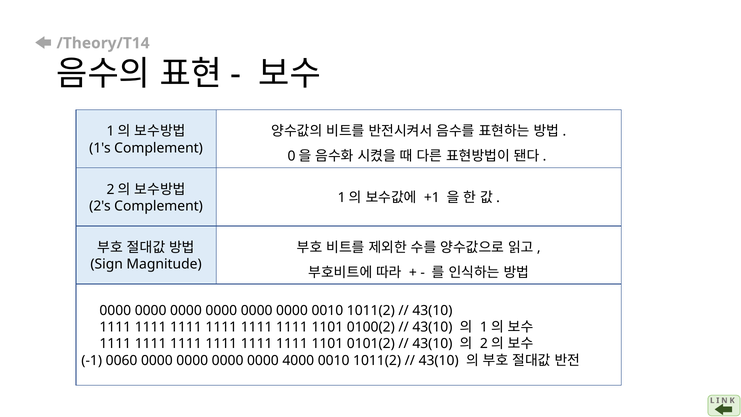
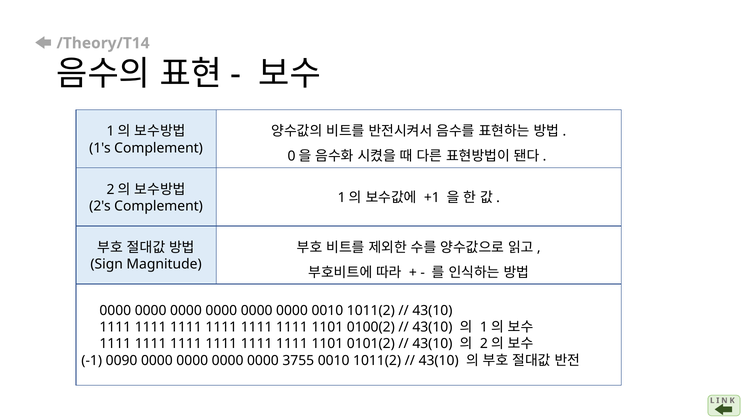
0060: 0060 -> 0090 (122, 360)
4000: 4000 -> 3755 (298, 360)
